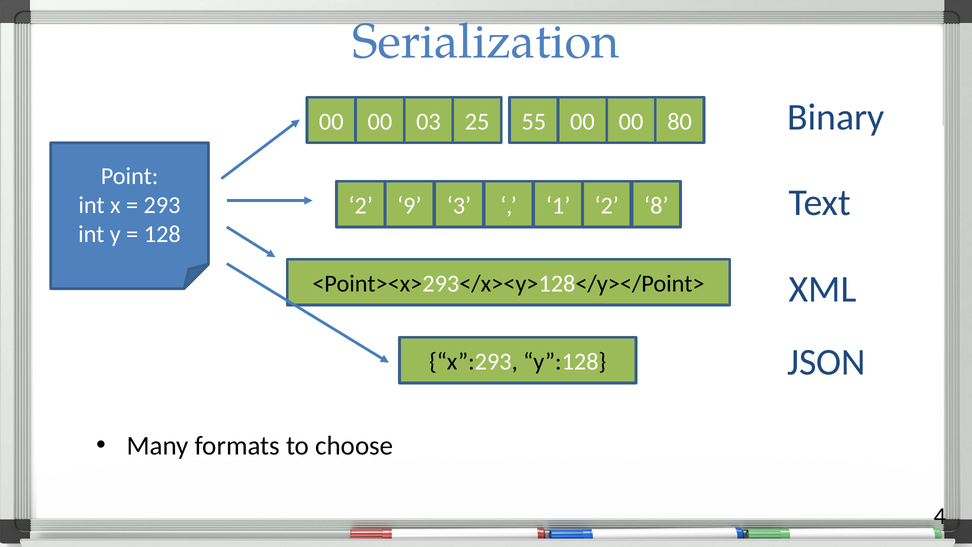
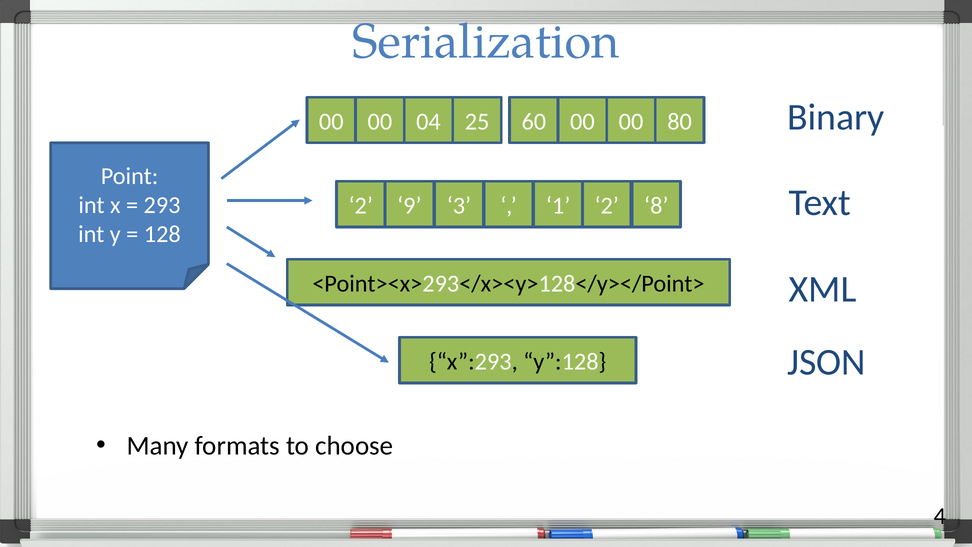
03: 03 -> 04 (428, 122)
55: 55 -> 60 (534, 122)
